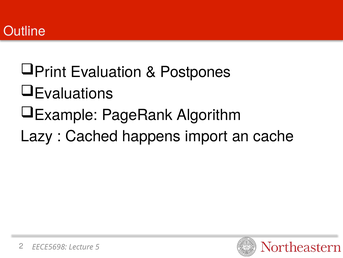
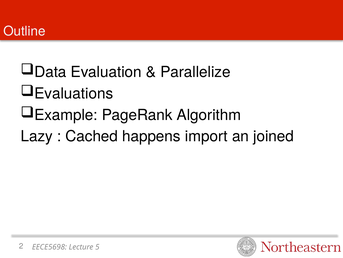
Print: Print -> Data (50, 72)
Postpones: Postpones -> Parallelize (195, 72)
cache: cache -> joined (274, 136)
